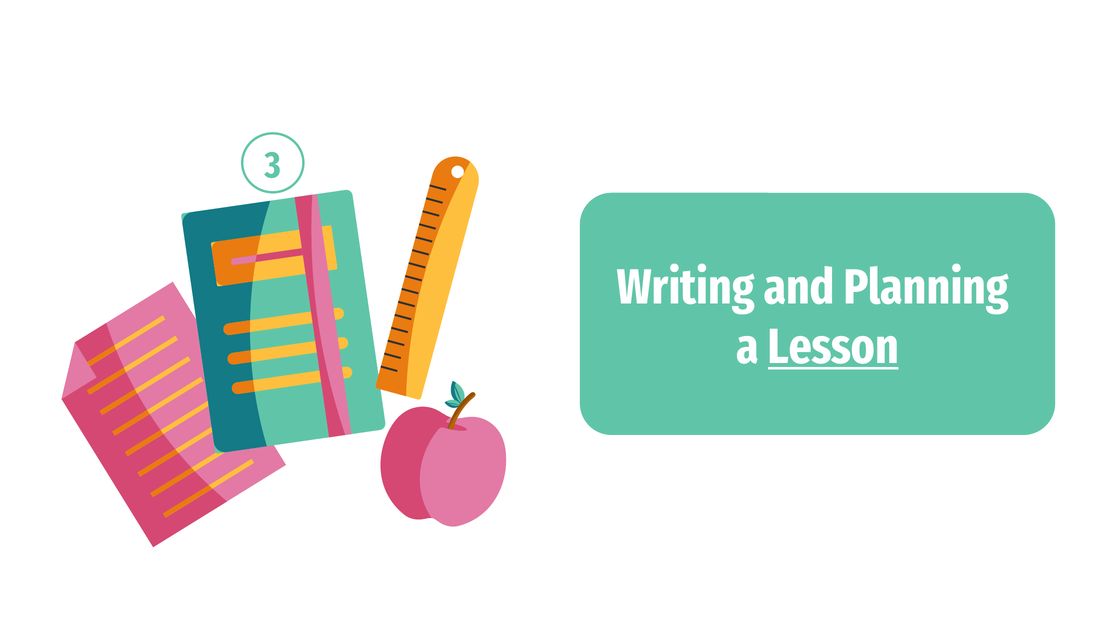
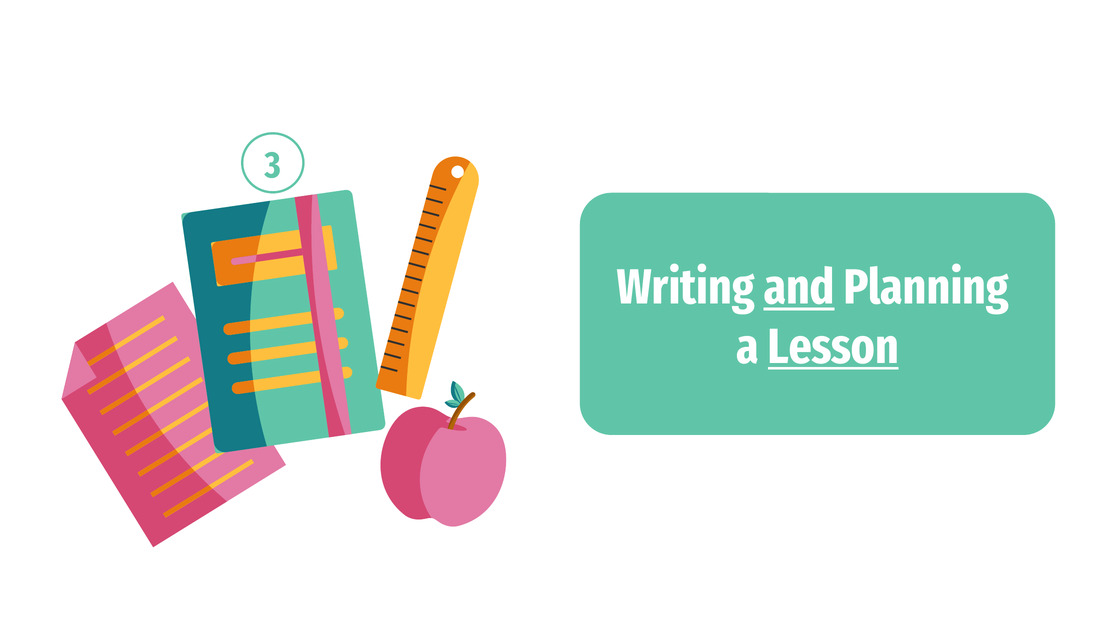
and underline: none -> present (799, 287)
